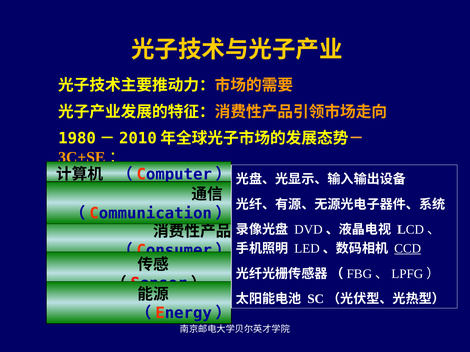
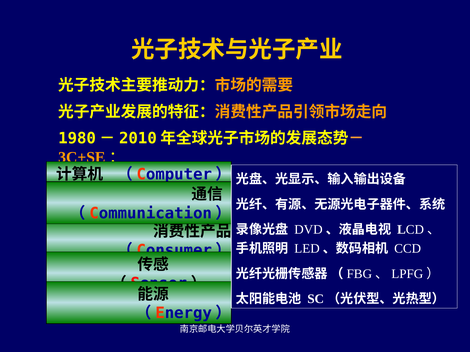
CCD underline: present -> none (408, 249)
